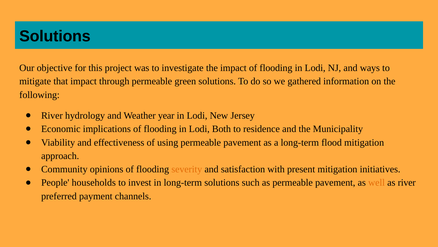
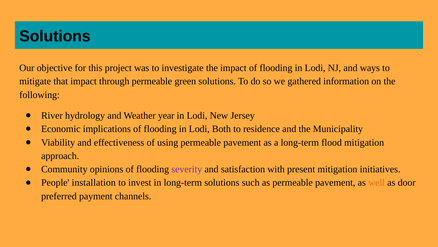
severity colour: orange -> purple (187, 169)
households: households -> installation (94, 182)
as river: river -> door (407, 182)
